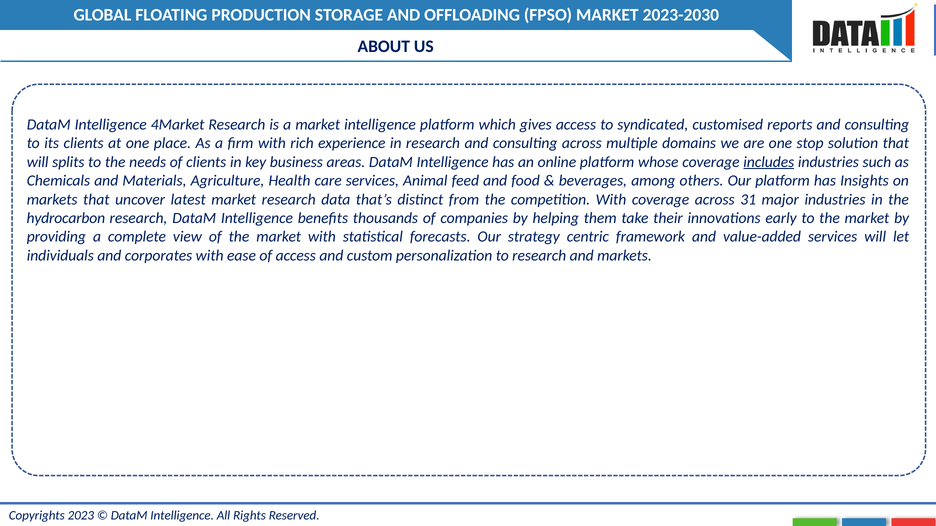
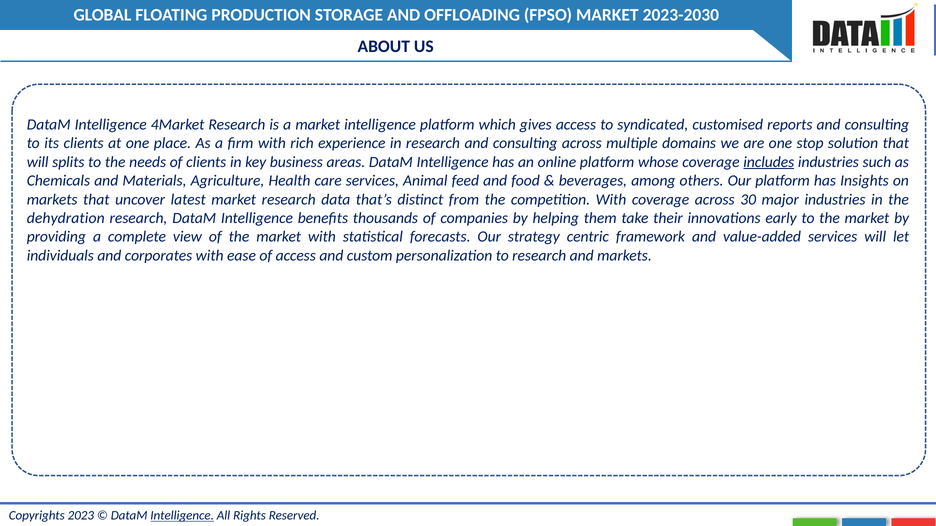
31: 31 -> 30 (748, 200)
hydrocarbon: hydrocarbon -> dehydration (66, 218)
Intelligence underline: none -> present (182, 516)
